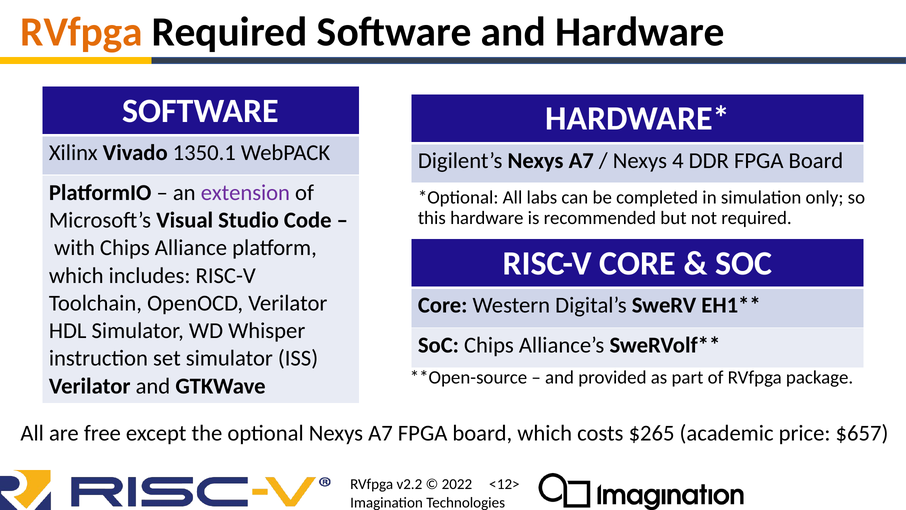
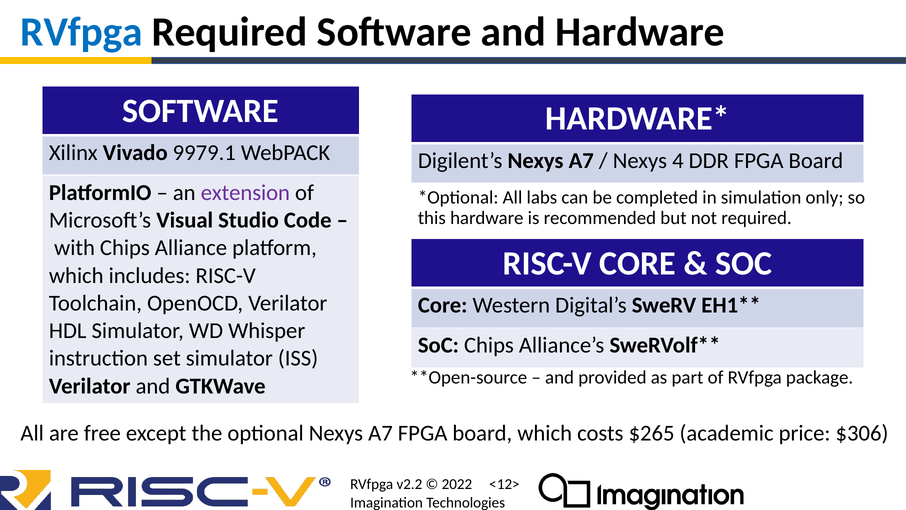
RVfpga colour: orange -> blue (82, 32)
1350.1: 1350.1 -> 9979.1 (204, 153)
$657: $657 -> $306 (862, 433)
